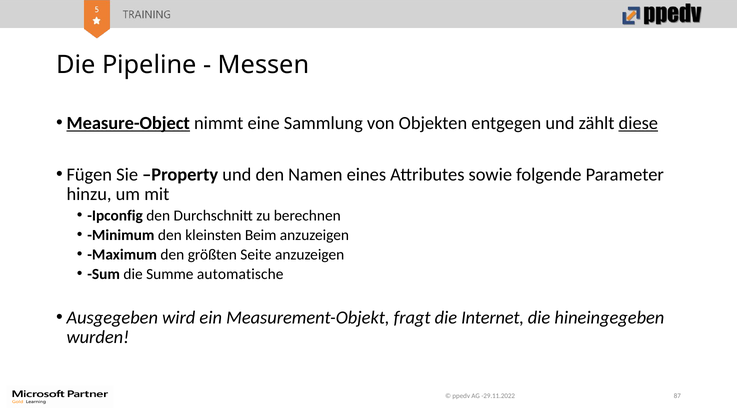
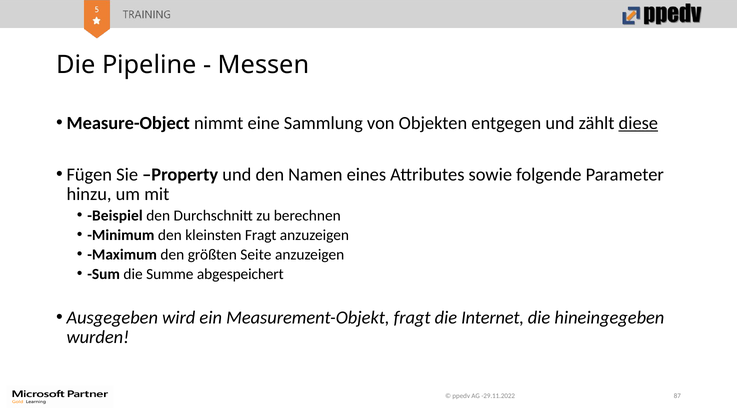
Measure-Object underline: present -> none (128, 123)
Ipconfig: Ipconfig -> Beispiel (115, 215)
kleinsten Beim: Beim -> Fragt (261, 235)
automatische: automatische -> abgespeichert (240, 274)
